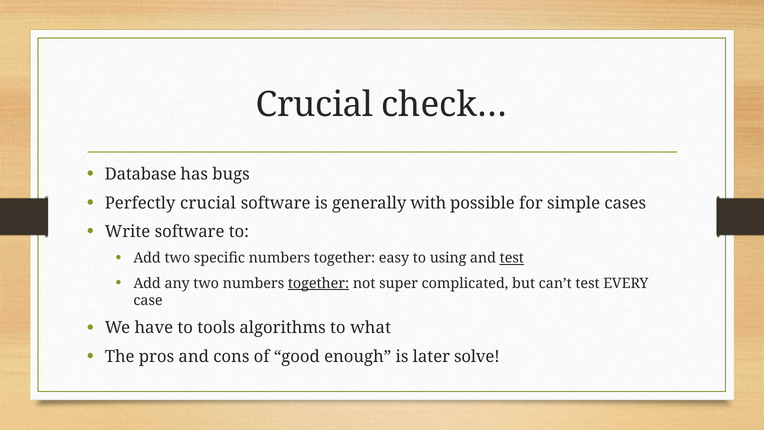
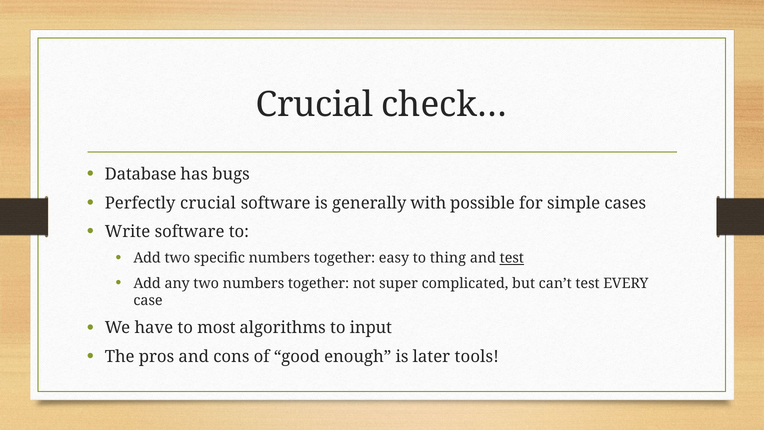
using: using -> thing (448, 258)
together underline: present -> none (319, 283)
tools: tools -> most (216, 328)
what: what -> input (371, 328)
solve: solve -> tools (477, 356)
